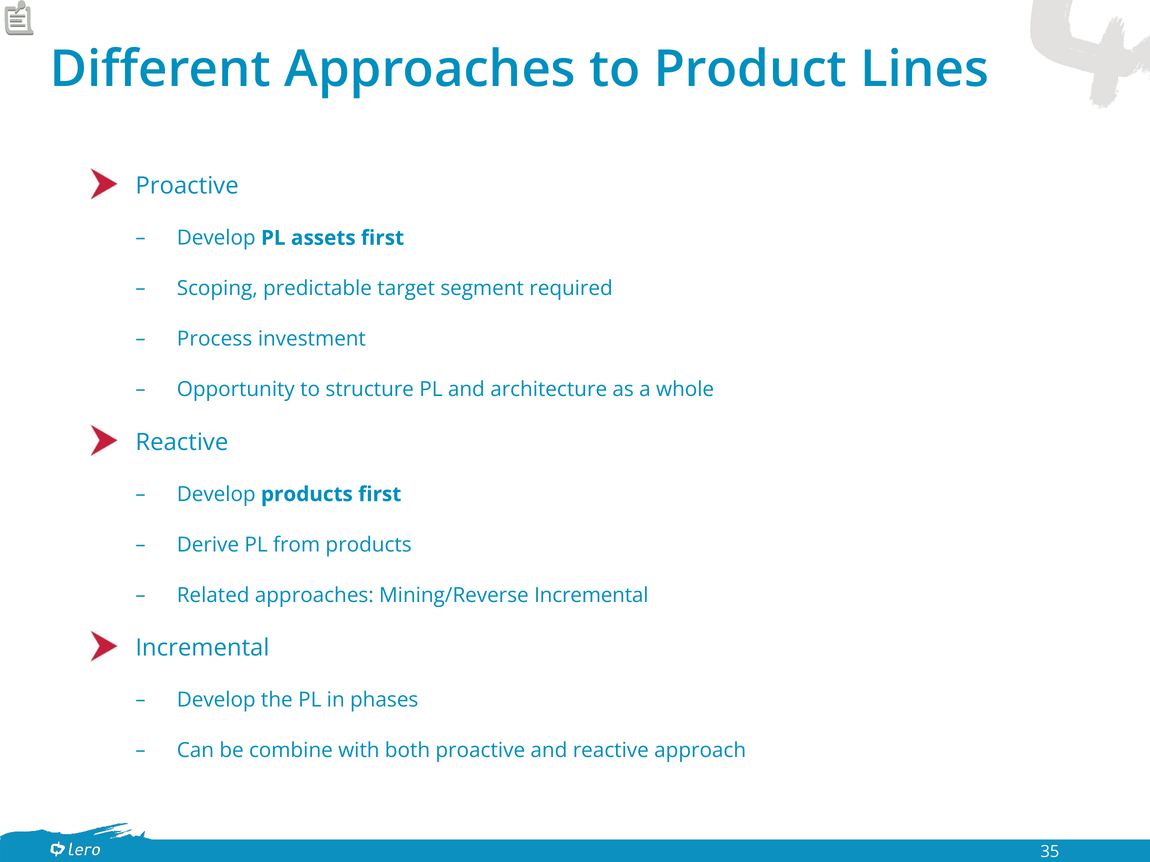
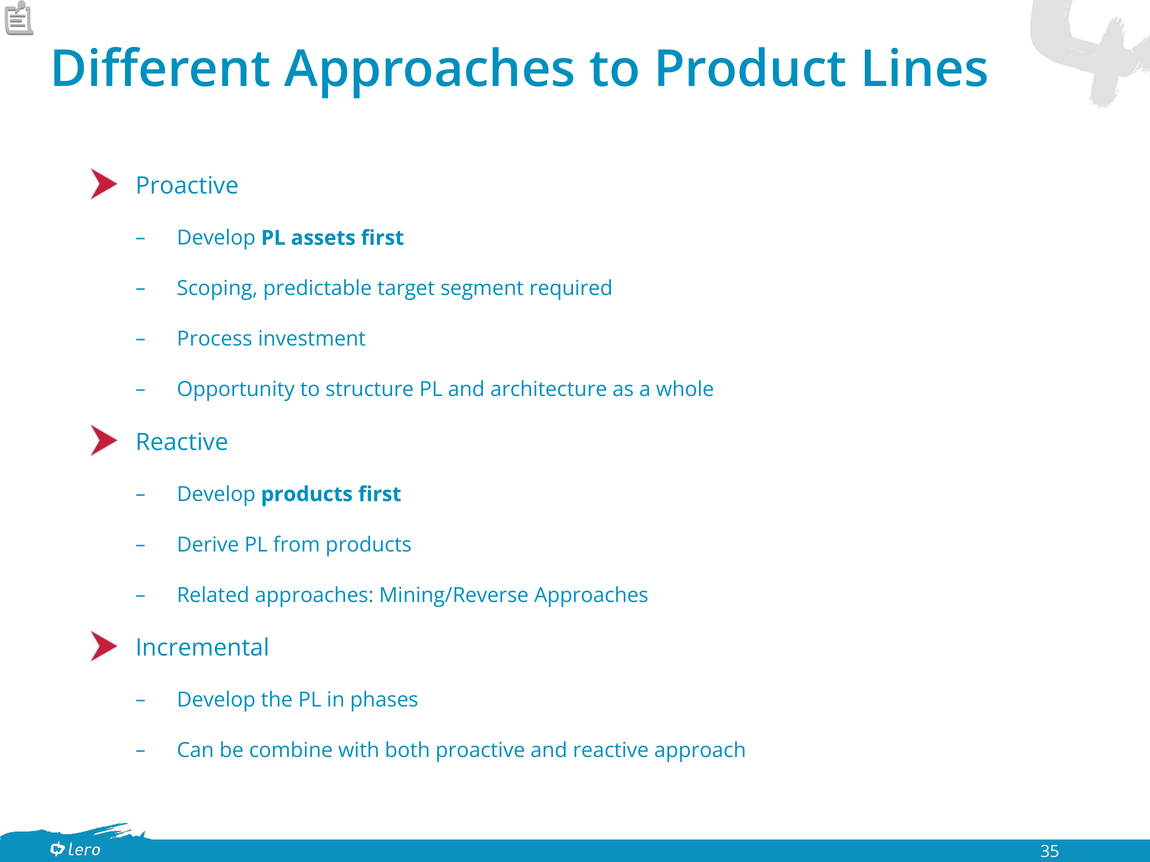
Mining/Reverse Incremental: Incremental -> Approaches (591, 596)
